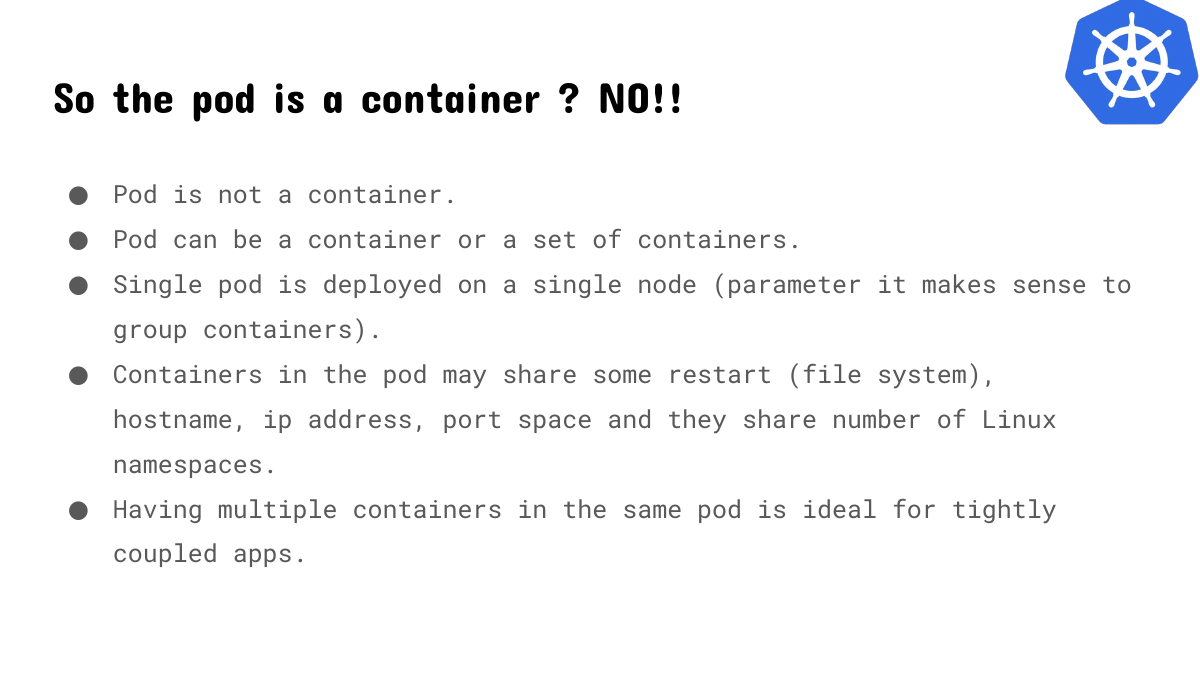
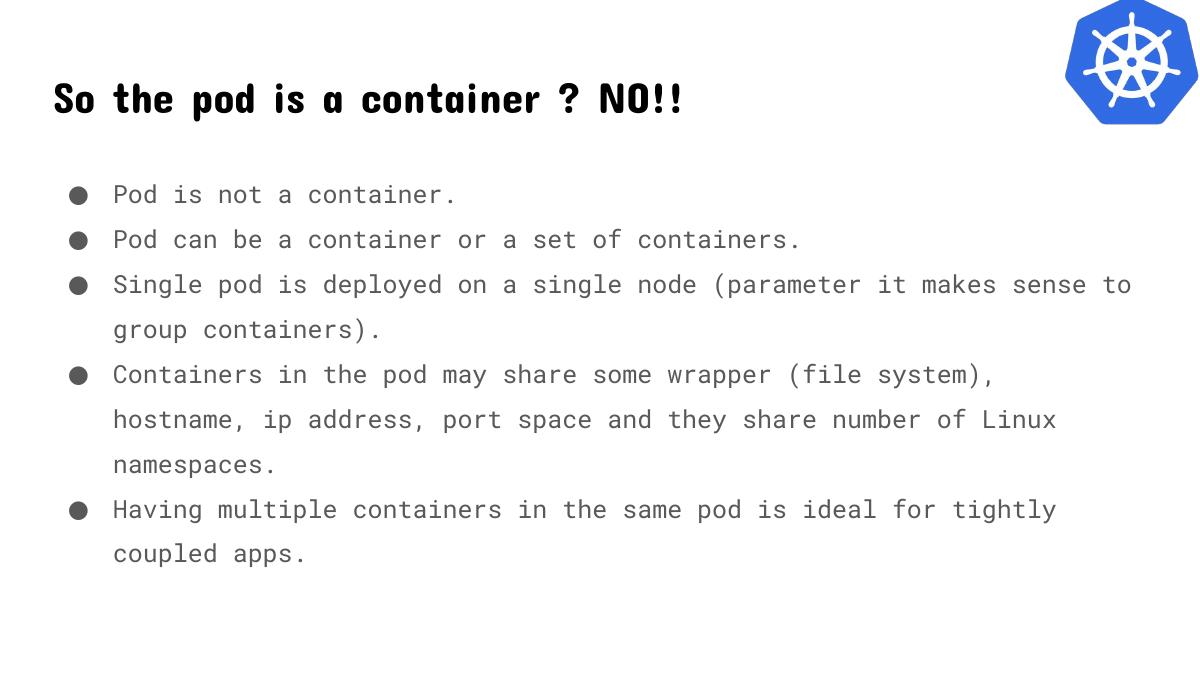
restart: restart -> wrapper (720, 375)
